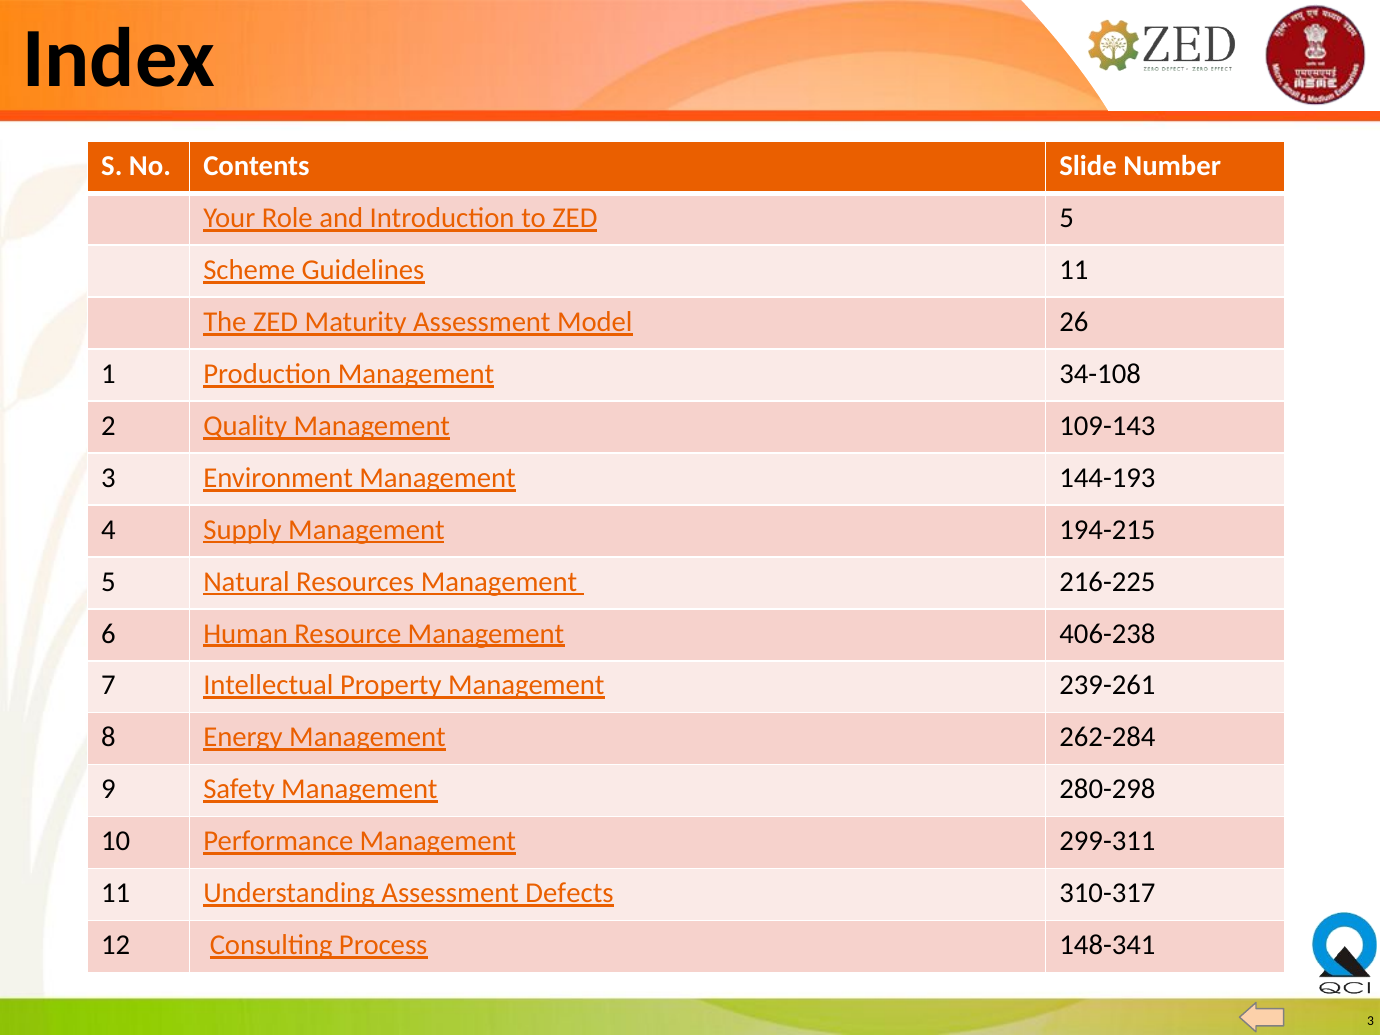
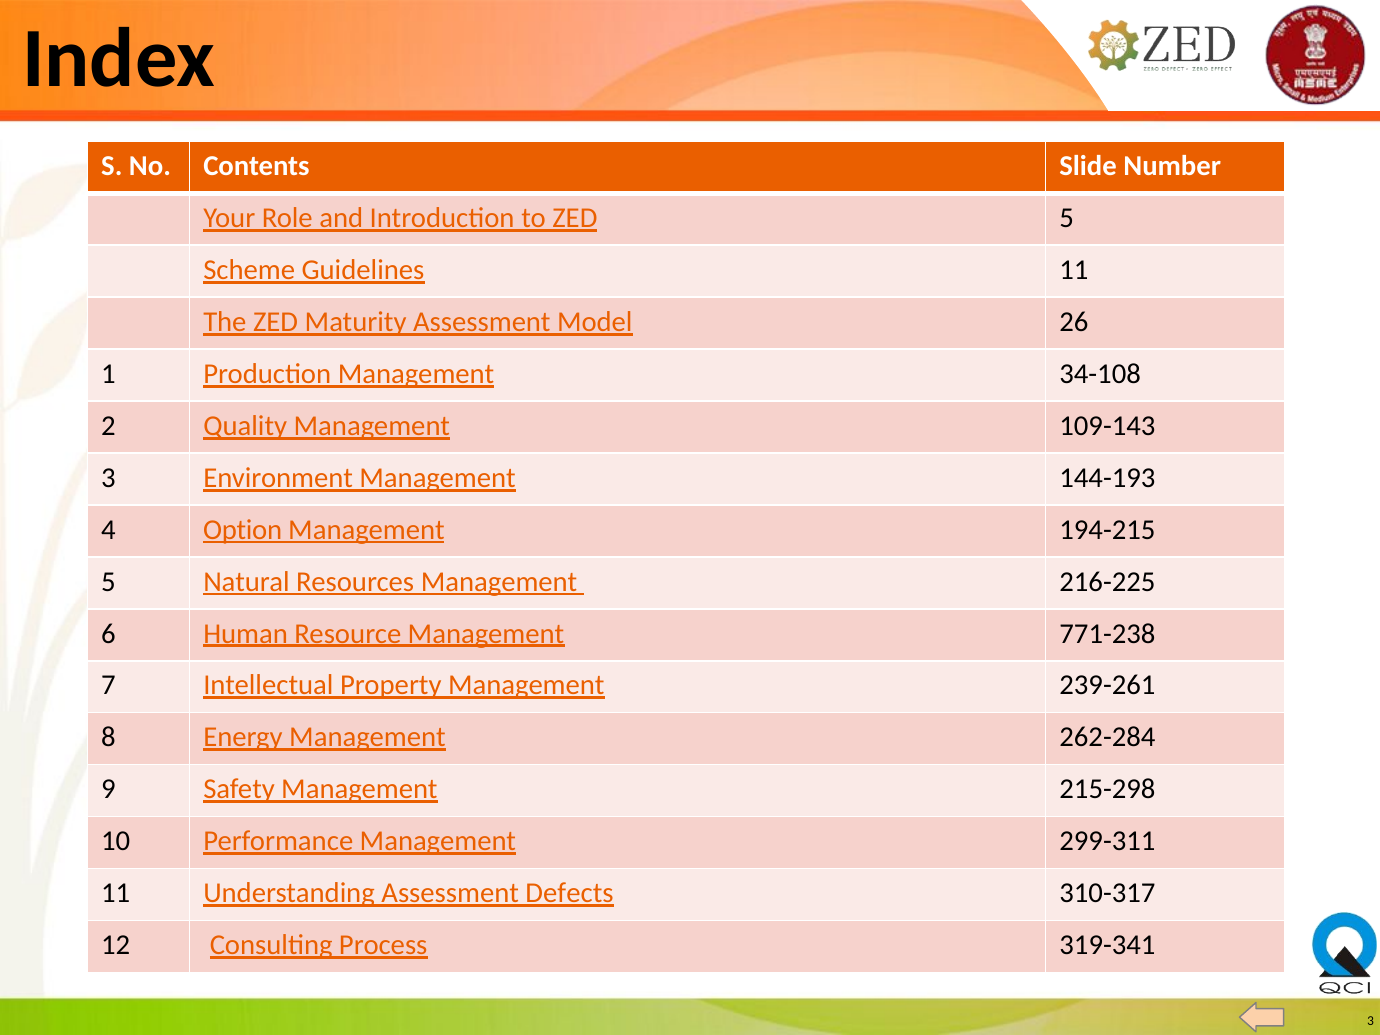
Supply: Supply -> Option (243, 530)
406-238: 406-238 -> 771-238 (1107, 634)
280-298: 280-298 -> 215-298 (1107, 789)
148-341: 148-341 -> 319-341 (1107, 945)
